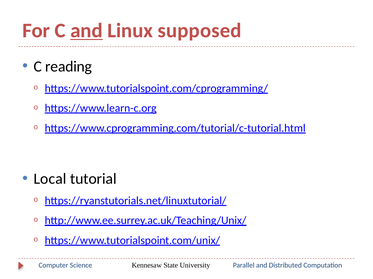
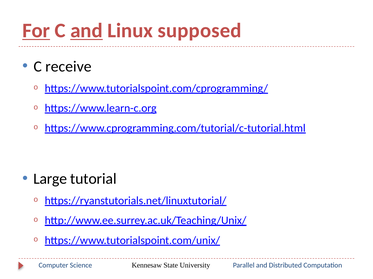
For underline: none -> present (36, 31)
reading: reading -> receive (68, 67)
Local: Local -> Large (50, 179)
